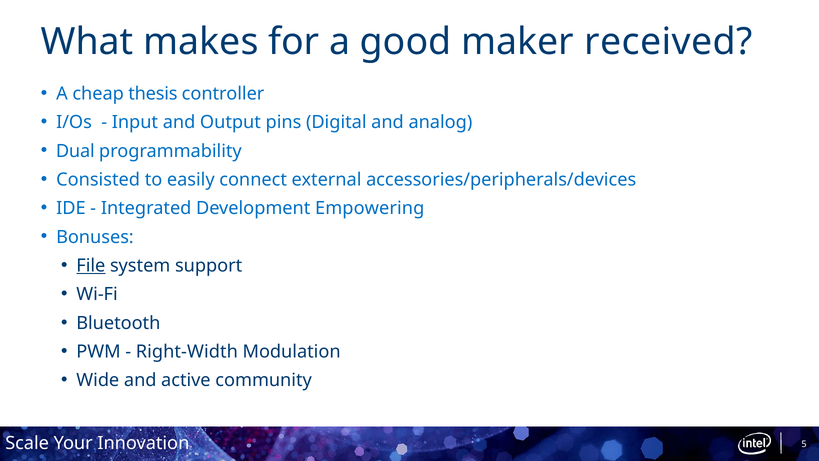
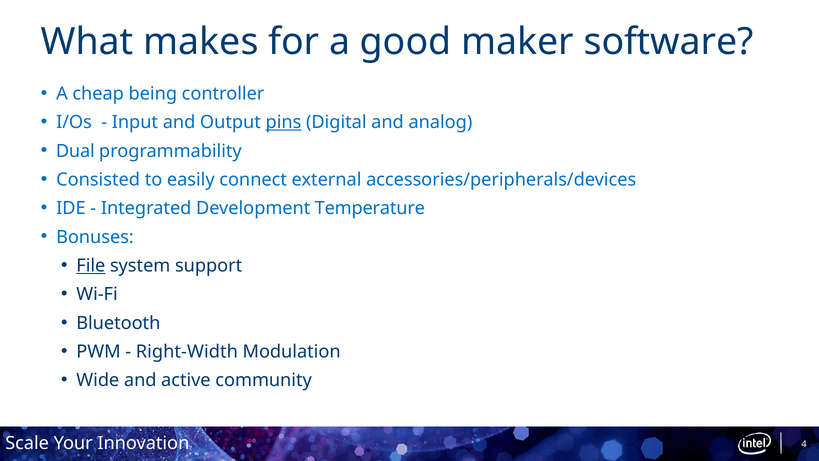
received: received -> software (669, 42)
thesis: thesis -> being (153, 94)
pins underline: none -> present (283, 122)
Empowering: Empowering -> Temperature (370, 208)
5: 5 -> 4 (804, 444)
